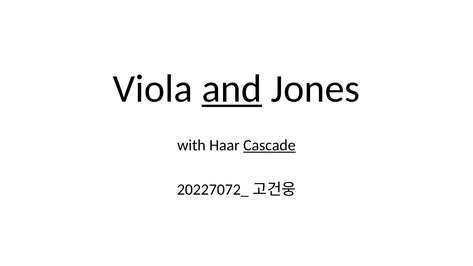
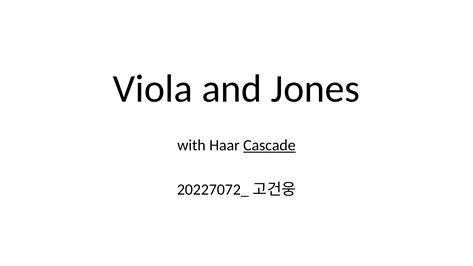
and underline: present -> none (232, 89)
